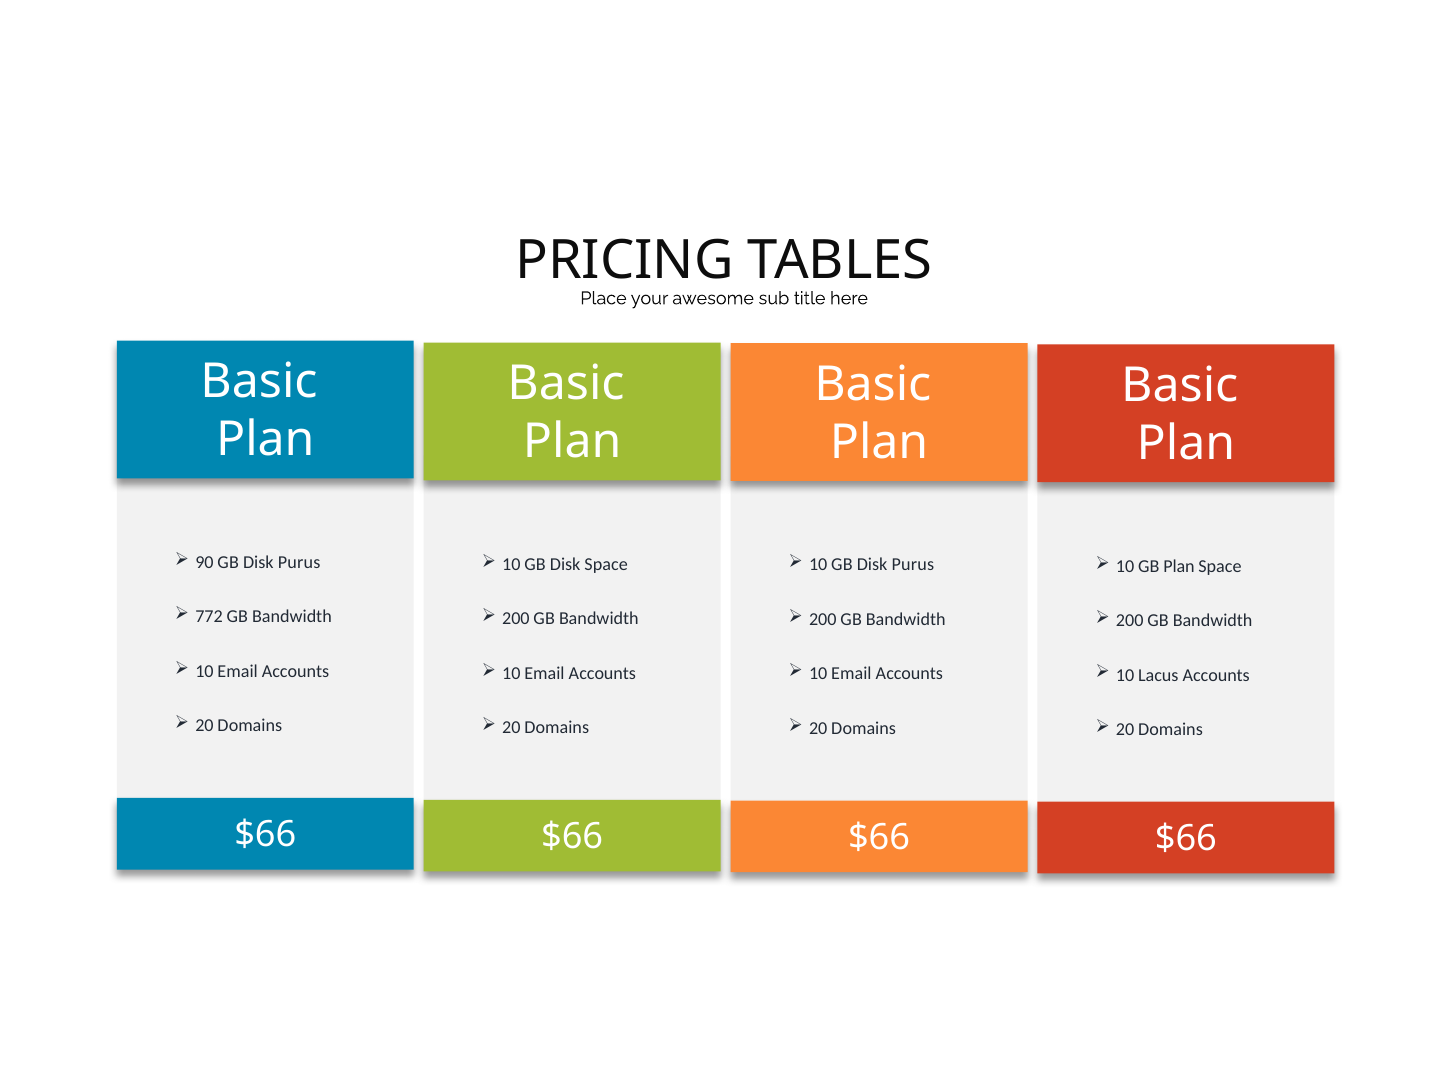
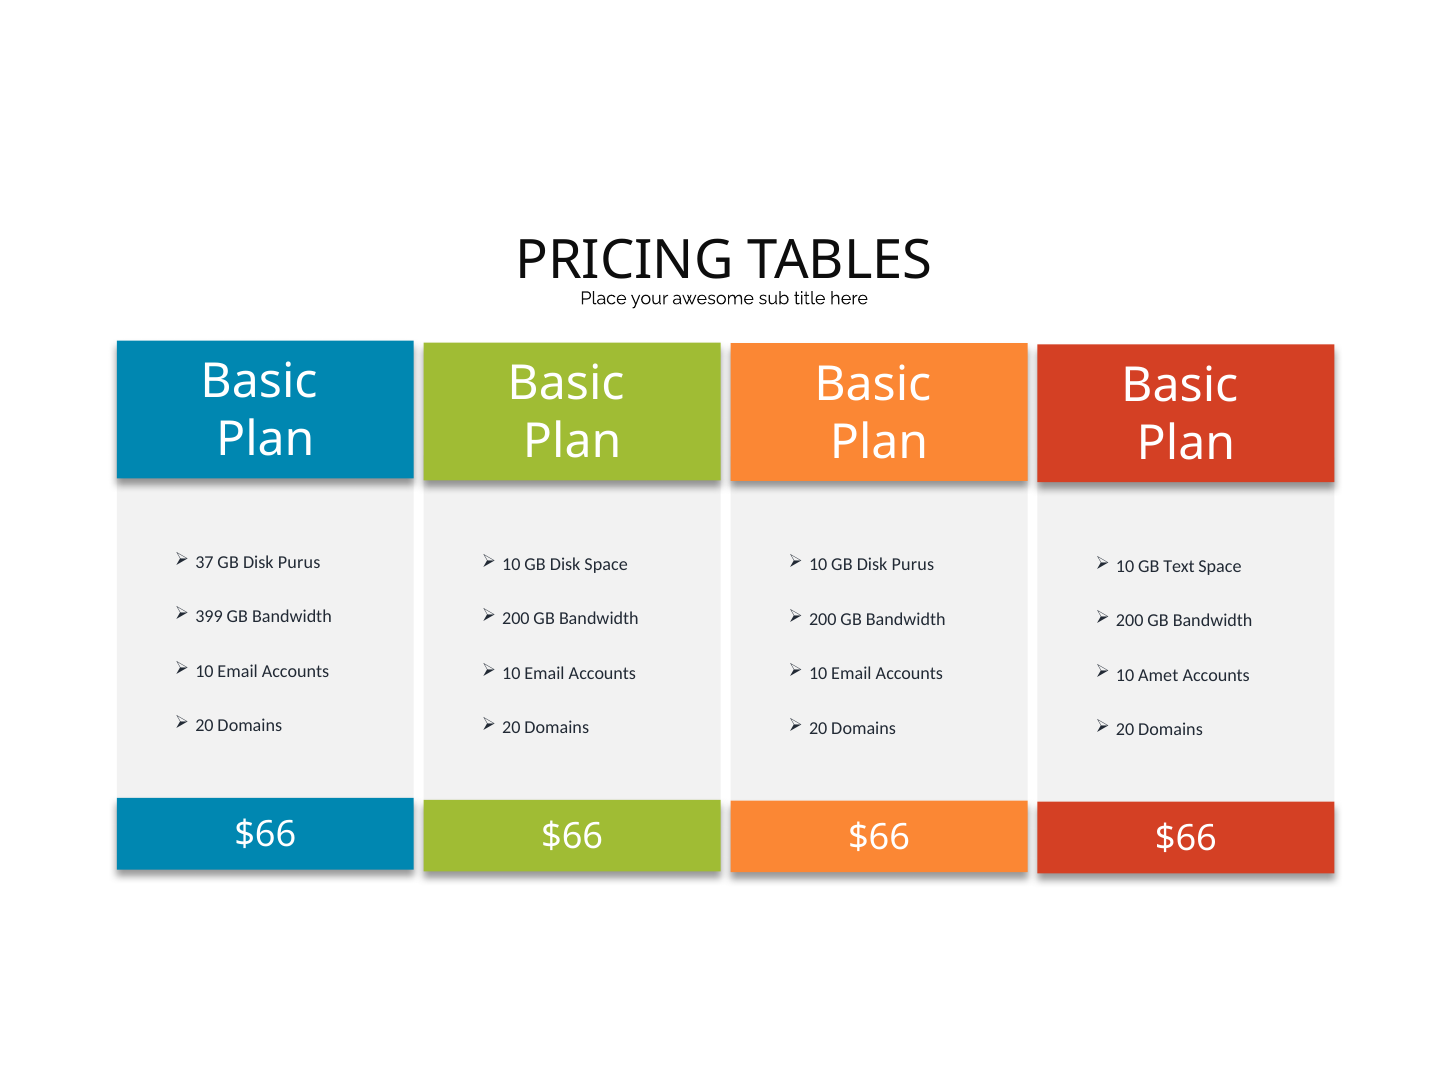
90: 90 -> 37 (204, 563)
GB Plan: Plan -> Text (1179, 566)
772: 772 -> 399 (209, 617)
Lacus: Lacus -> Amet (1158, 675)
